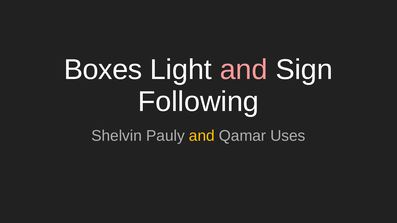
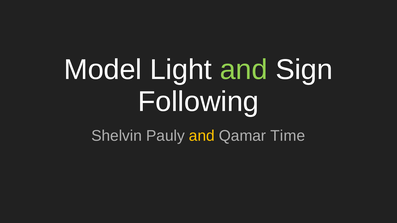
Boxes: Boxes -> Model (103, 70)
and colour: pink -> light green (244, 70)
Uses: Uses -> Time (288, 136)
